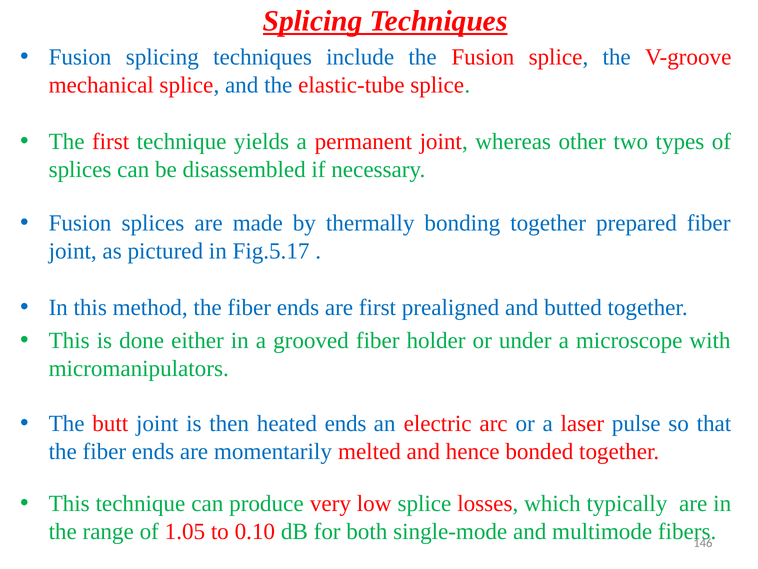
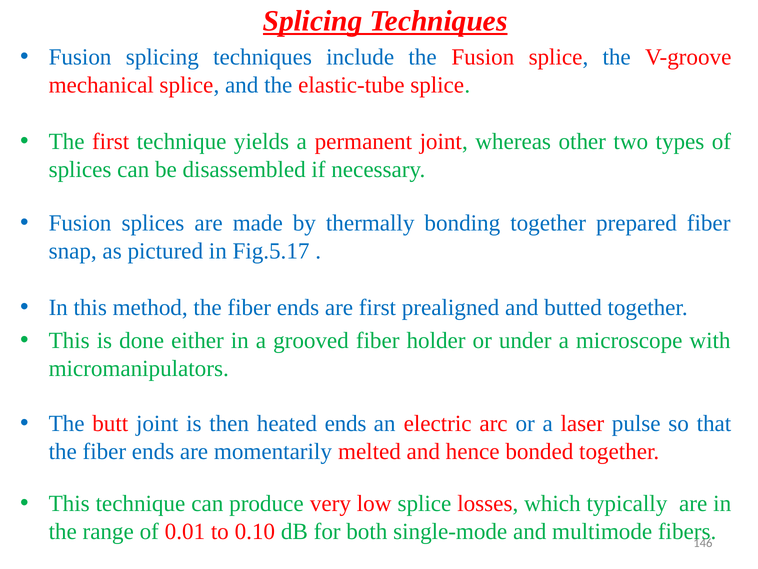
joint: joint -> snap (73, 251)
1.05: 1.05 -> 0.01 (185, 531)
